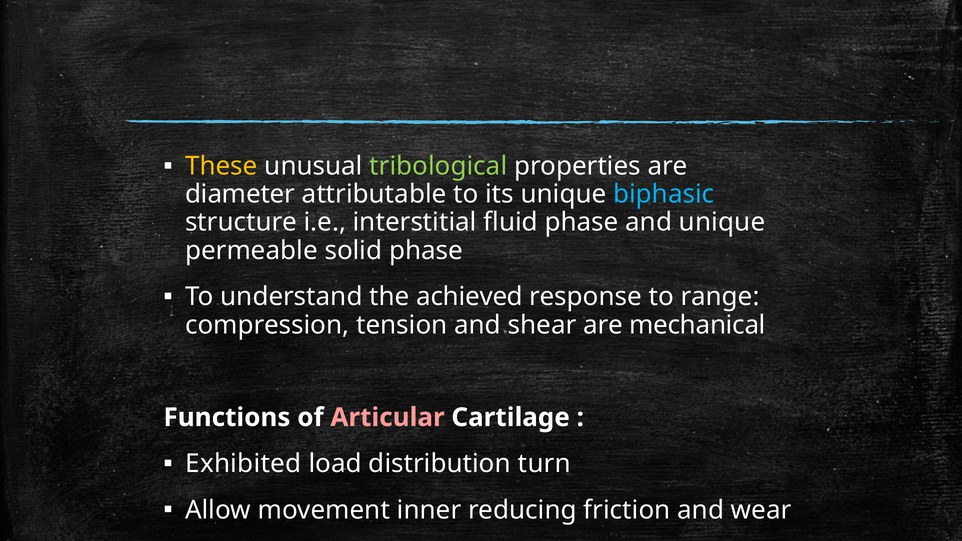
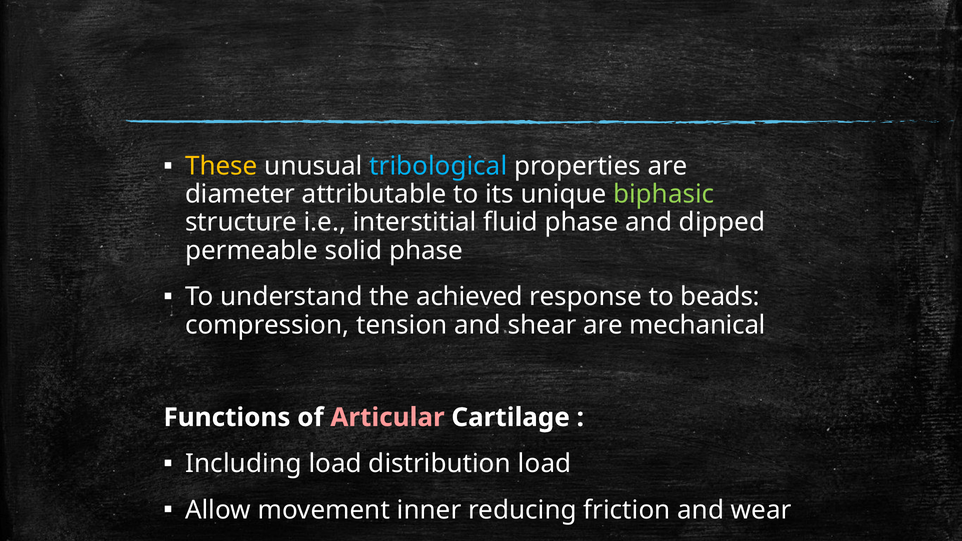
tribological colour: light green -> light blue (438, 166)
biphasic colour: light blue -> light green (664, 194)
and unique: unique -> dipped (722, 222)
range: range -> beads (720, 297)
Exhibited: Exhibited -> Including (243, 464)
distribution turn: turn -> load (545, 464)
